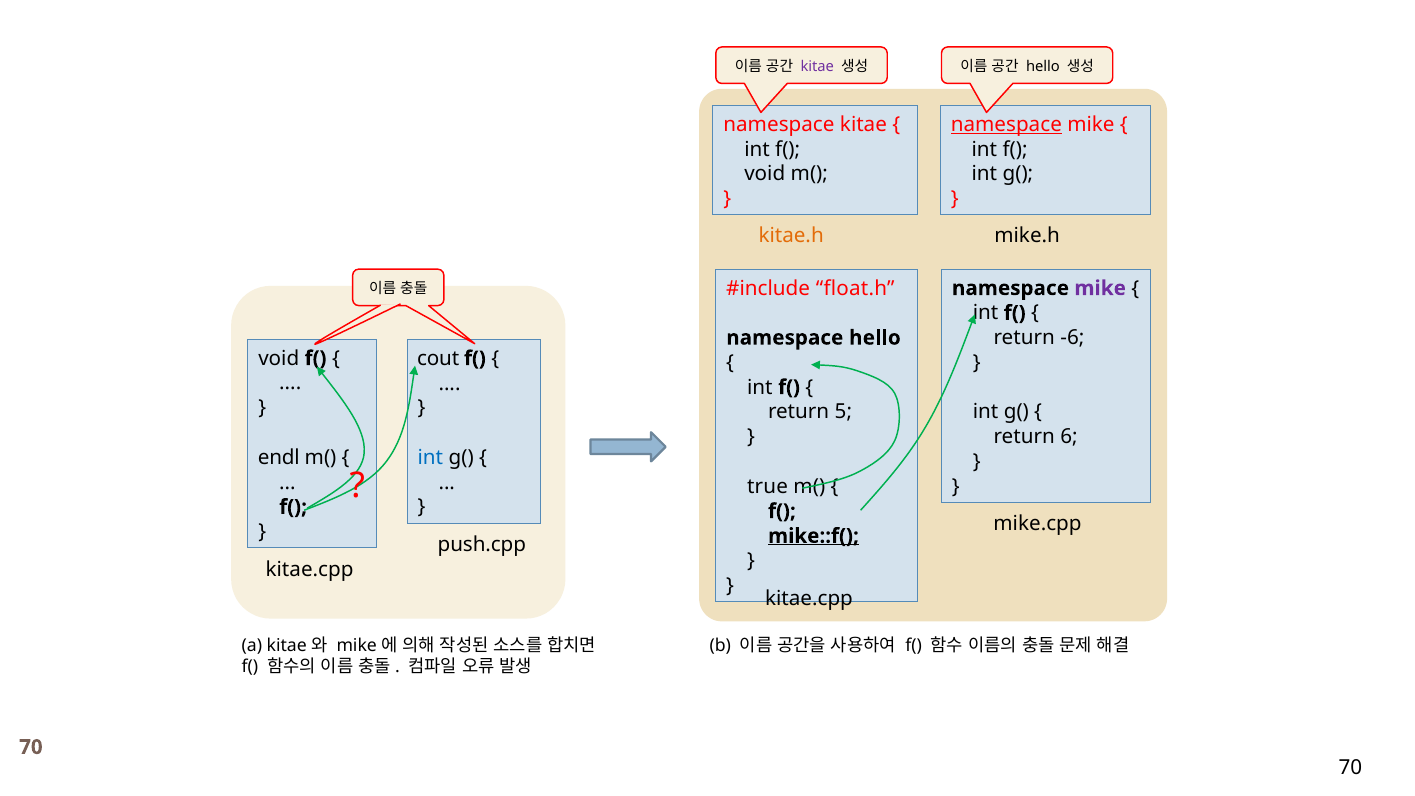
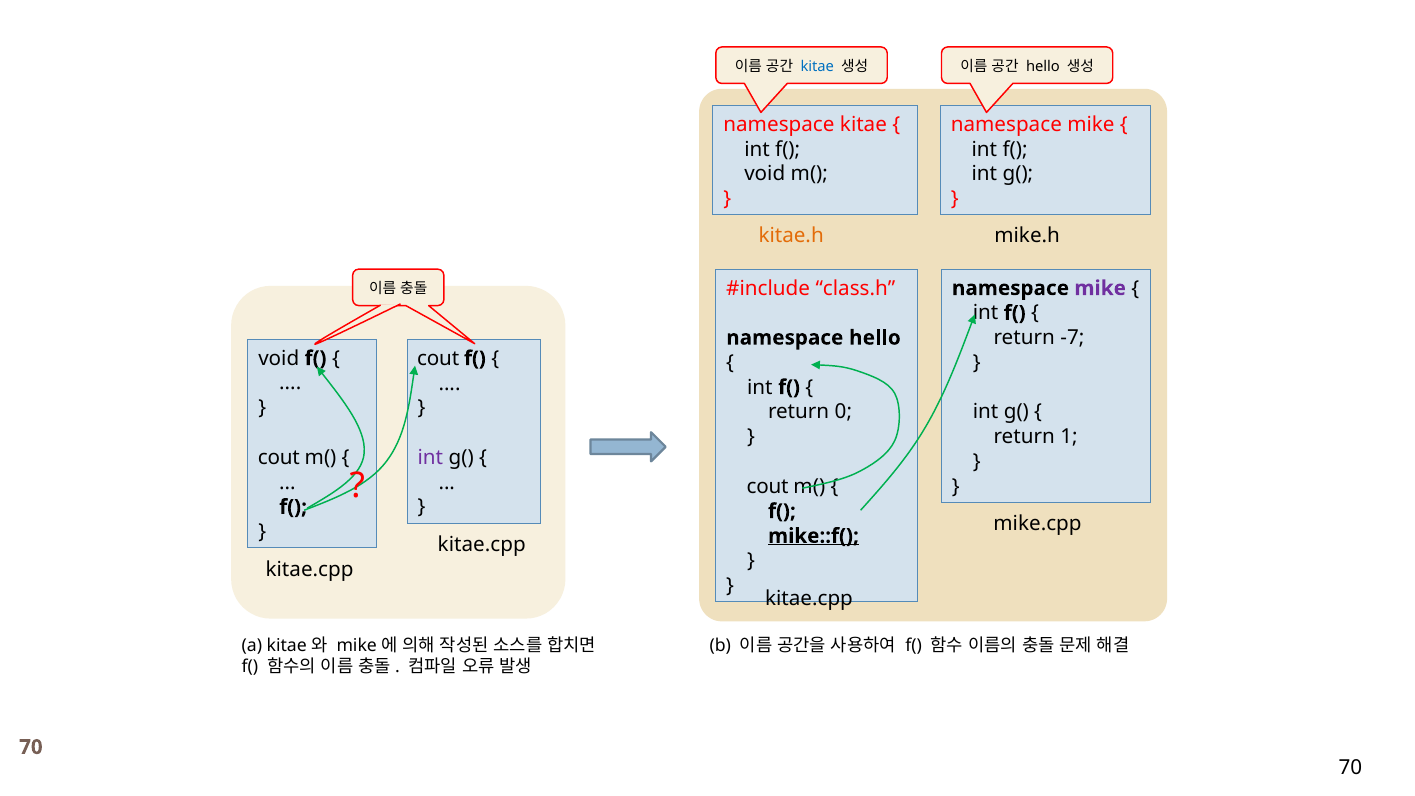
kitae colour: purple -> blue (817, 66)
namespace underline: present -> none (1006, 124)
float.h: float.h -> class.h (855, 288)
-6: -6 -> -7 (1072, 338)
5: 5 -> 0 (843, 412)
6: 6 -> 1 (1069, 437)
endl: endl -> cout (279, 457)
int colour: blue -> purple (430, 458)
true: true -> cout (768, 486)
push.cpp: push.cpp -> kitae.cpp (482, 544)
